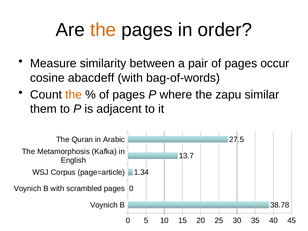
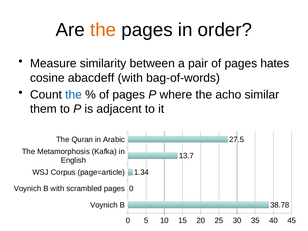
occur: occur -> hates (275, 63)
the colour: orange -> blue (74, 95)
zapu: zapu -> acho (228, 95)
